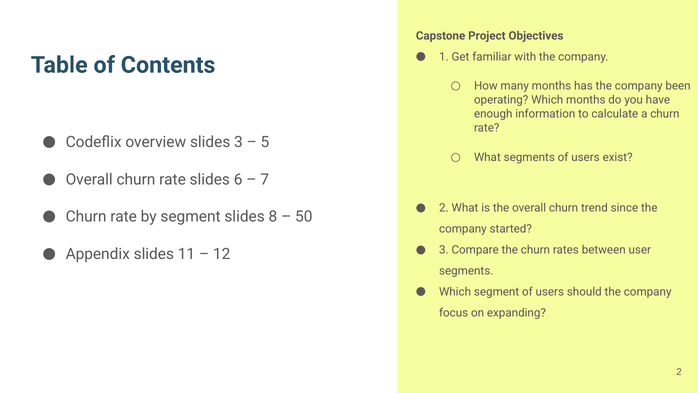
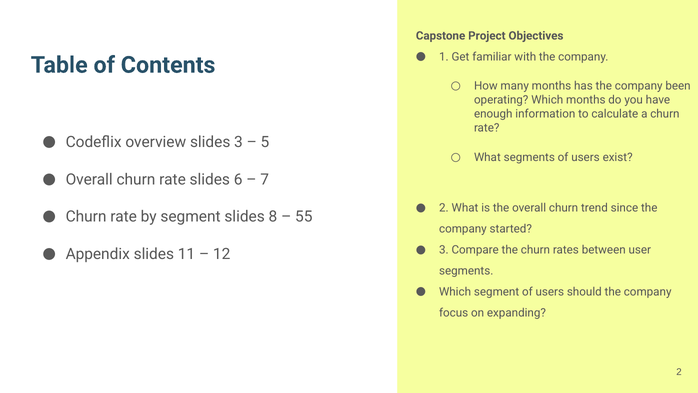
50: 50 -> 55 (304, 216)
